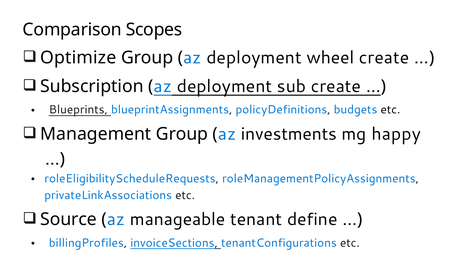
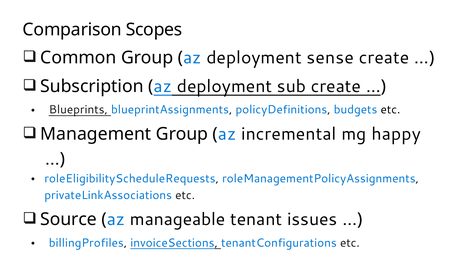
Optimize: Optimize -> Common (78, 58)
wheel: wheel -> sense (330, 58)
investments: investments -> incremental (289, 134)
define: define -> issues (312, 219)
